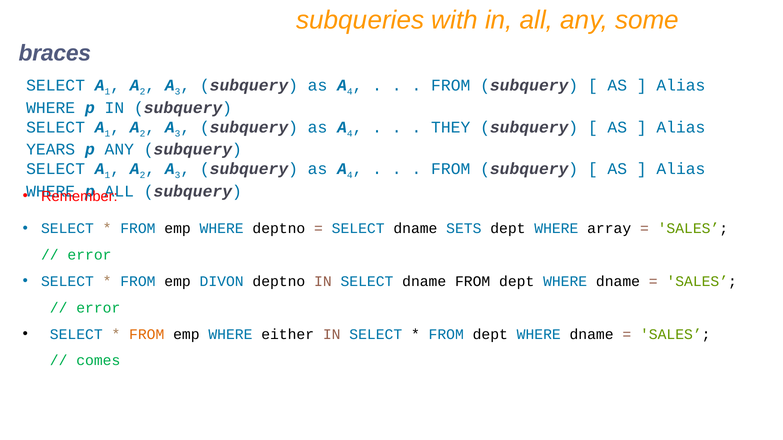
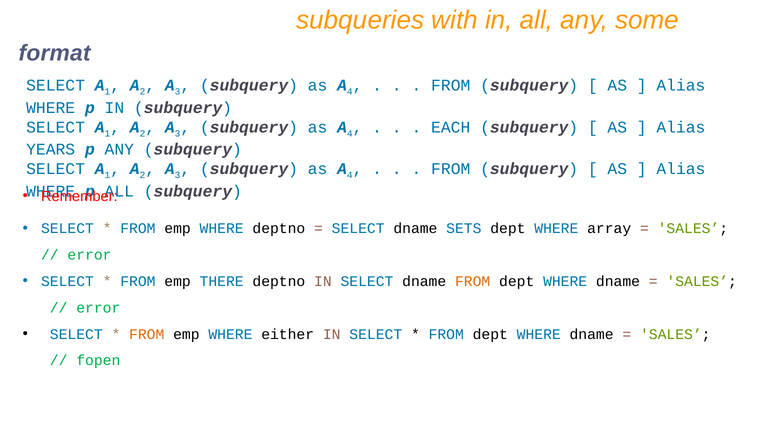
braces: braces -> format (55, 53)
THEY: THEY -> EACH (451, 127)
DIVON: DIVON -> THERE (222, 282)
FROM colour: black -> orange (473, 282)
comes: comes -> fopen (98, 361)
